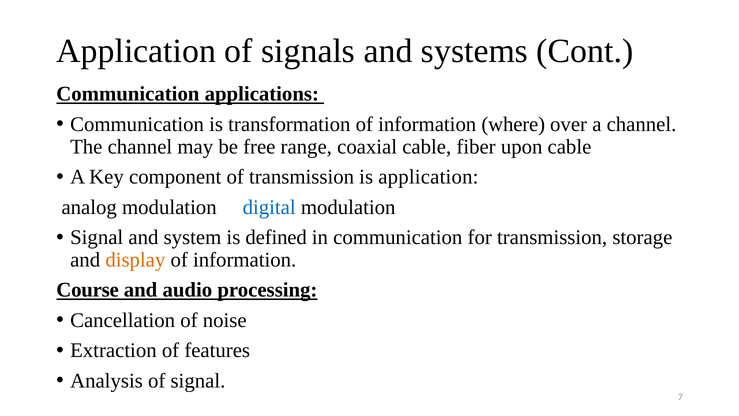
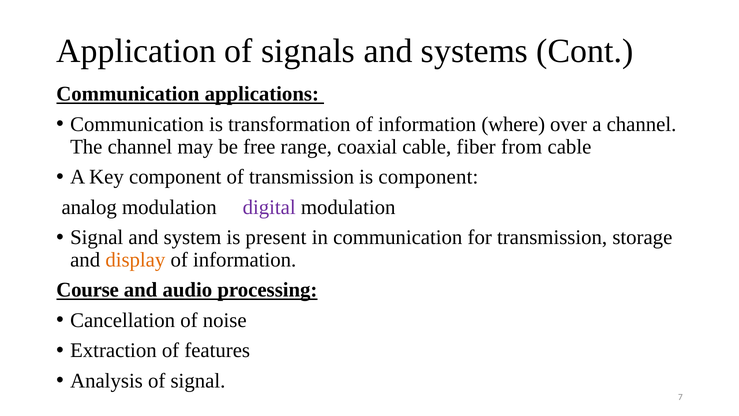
upon: upon -> from (522, 147)
is application: application -> component (428, 177)
digital colour: blue -> purple (269, 207)
defined: defined -> present (276, 237)
